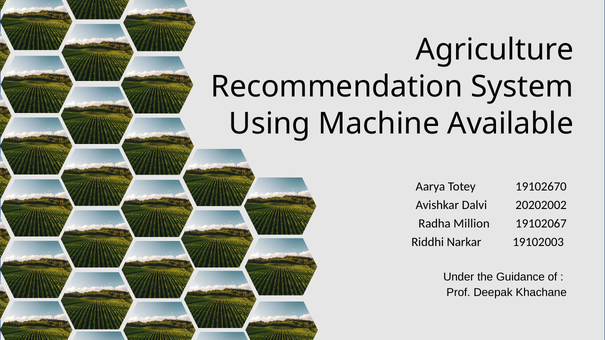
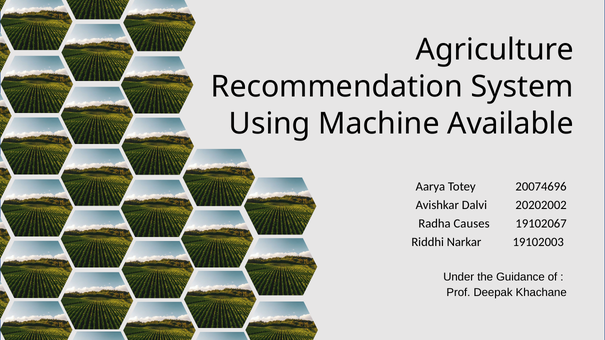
19102670: 19102670 -> 20074696 (541, 187)
Million: Million -> Causes (472, 224)
